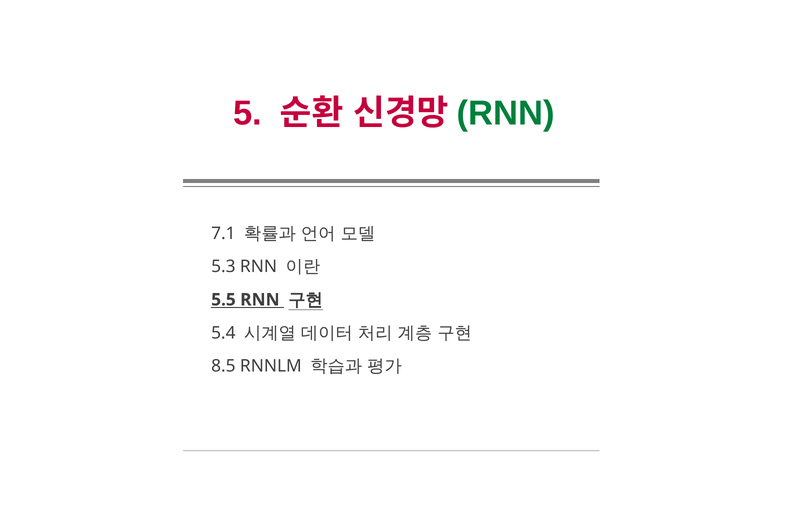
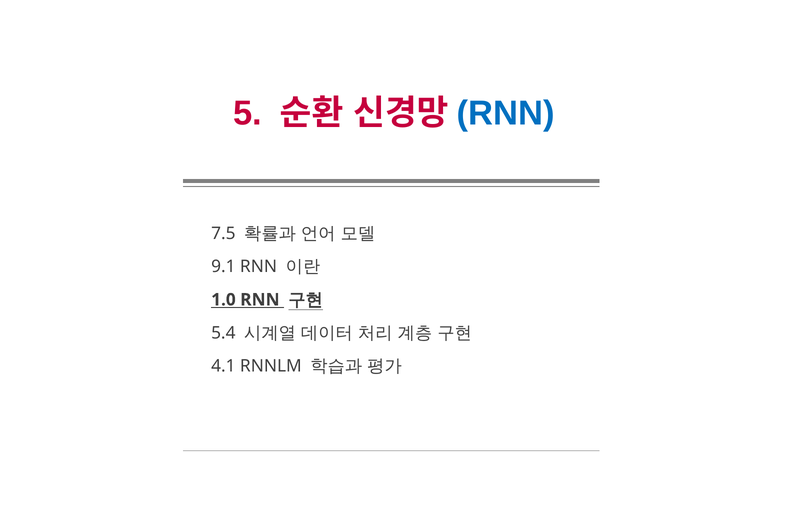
RNN colour: green -> blue (506, 113)
7.1: 7.1 -> 7.5 (223, 233)
5.3: 5.3 -> 9.1 (223, 266)
5.5: 5.5 -> 1.0 (223, 299)
8.5: 8.5 -> 4.1 (223, 365)
